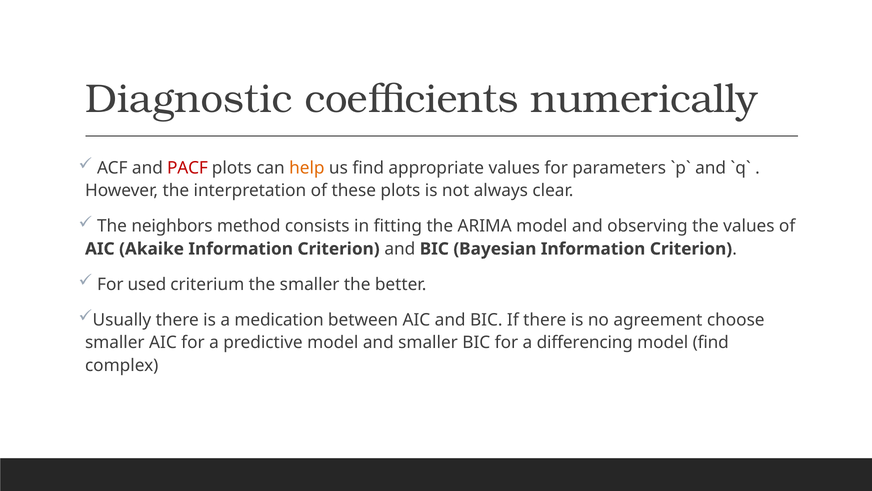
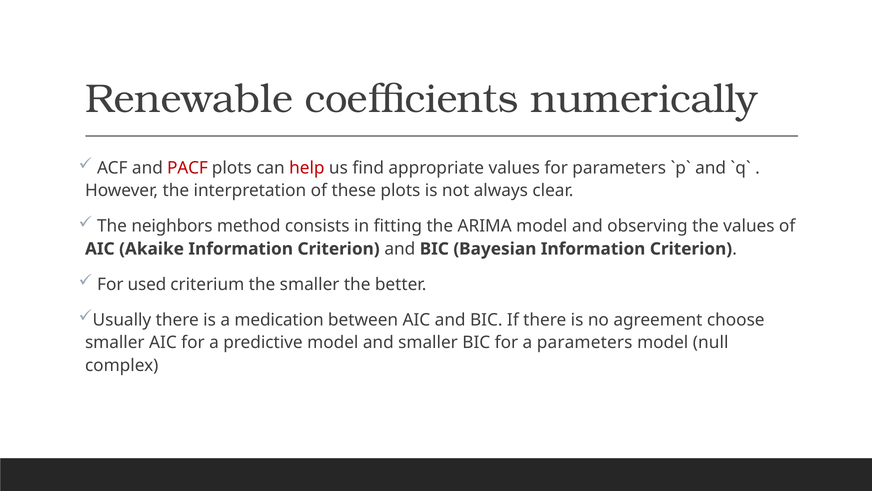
Diagnostic: Diagnostic -> Renewable (189, 99)
help colour: orange -> red (307, 168)
a differencing: differencing -> parameters (585, 342)
model find: find -> null (711, 342)
